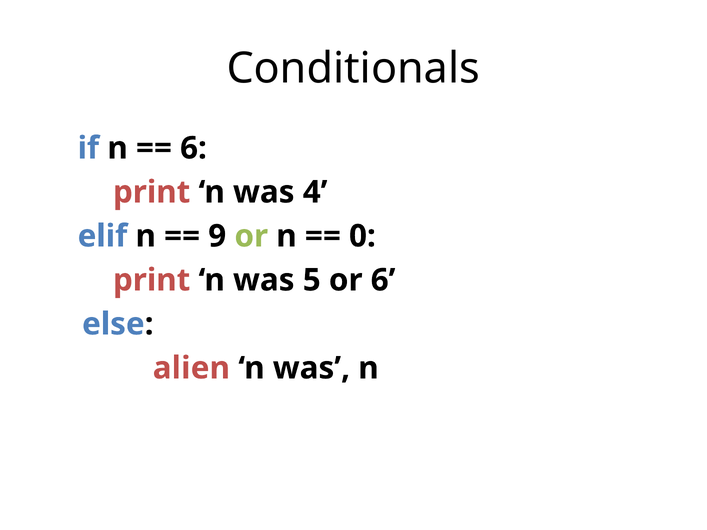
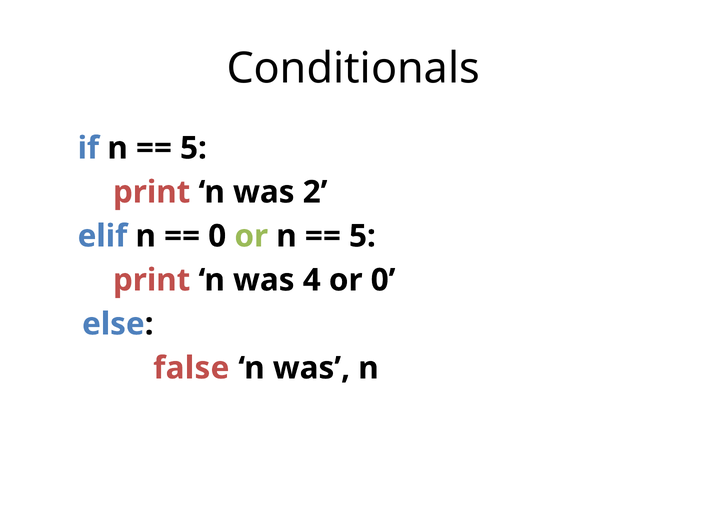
6: 6 -> 5 (193, 148)
4: 4 -> 2 (315, 192)
9: 9 -> 0 (217, 236)
0: 0 -> 5 (362, 236)
5: 5 -> 4 (312, 280)
or 6: 6 -> 0 (383, 280)
alien: alien -> false (191, 368)
